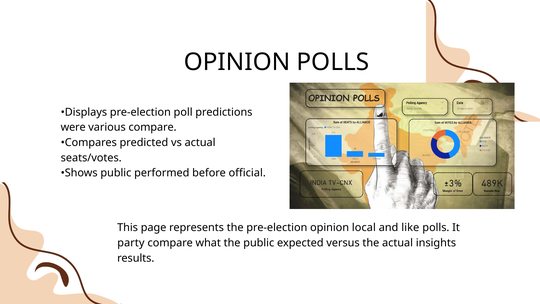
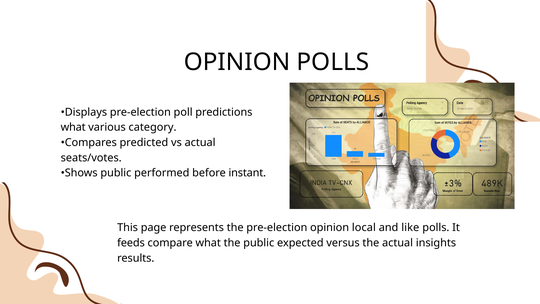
were: were -> what (73, 127)
various compare: compare -> category (153, 127)
official: official -> instant (247, 173)
party: party -> feeds (131, 243)
